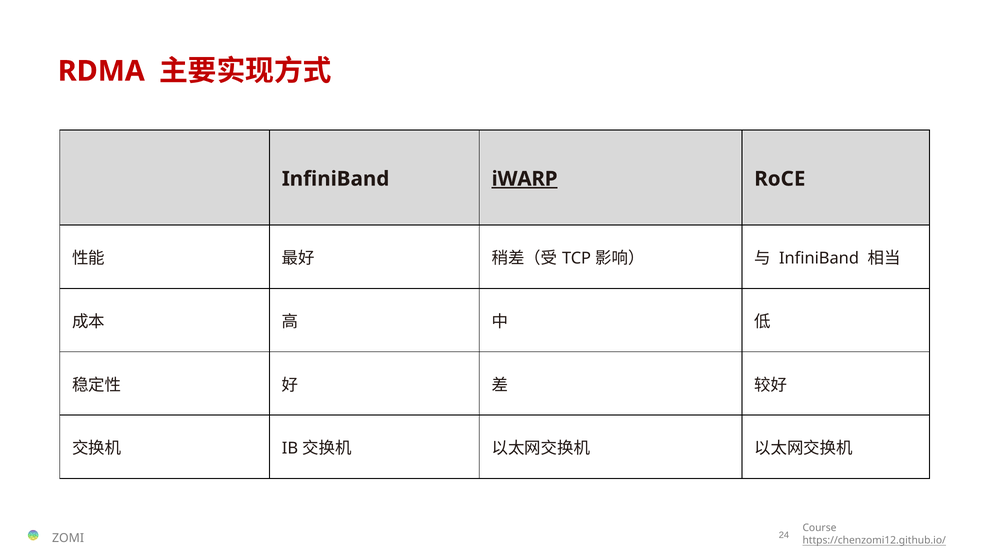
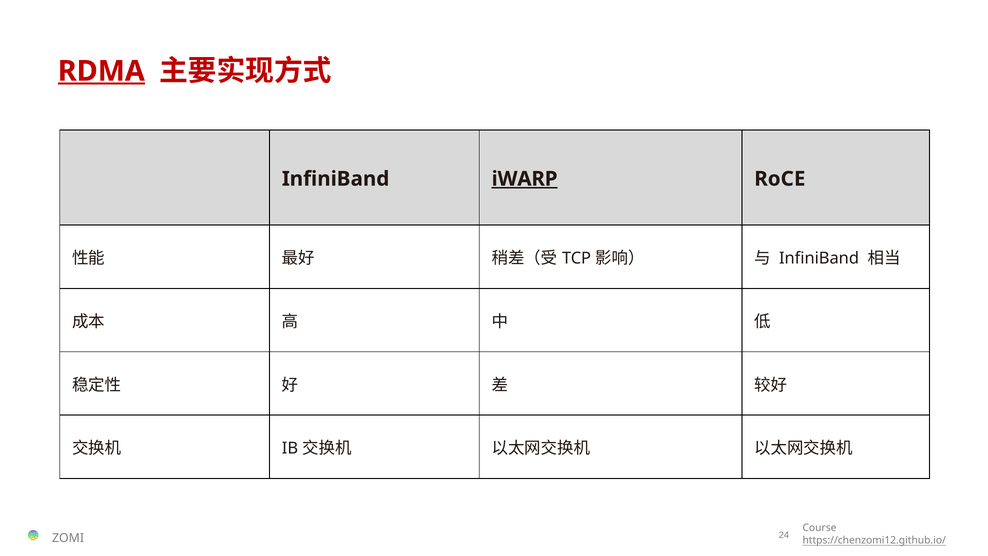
RDMA underline: none -> present (101, 71)
